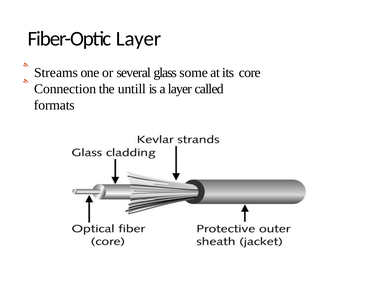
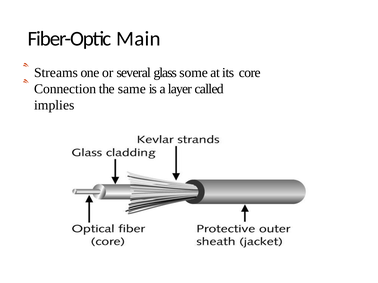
Fiber-Optic Layer: Layer -> Main (138, 39)
untill: untill -> same (132, 89)
formats: formats -> implies (54, 105)
